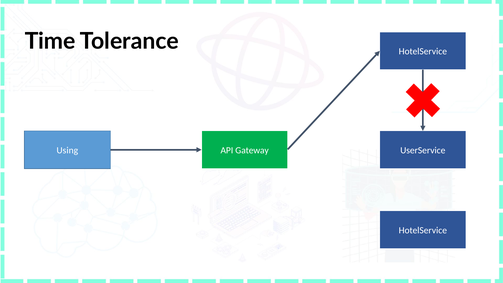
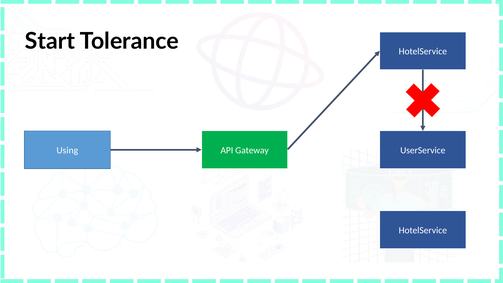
Time: Time -> Start (50, 41)
